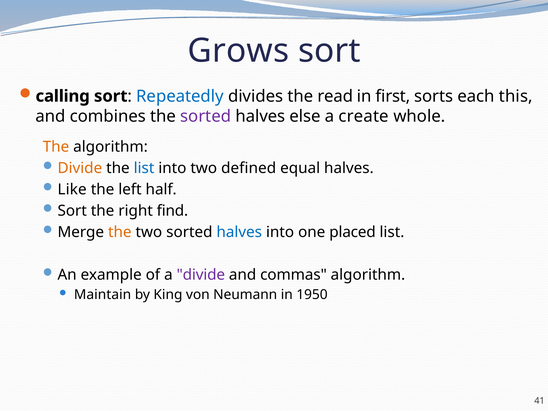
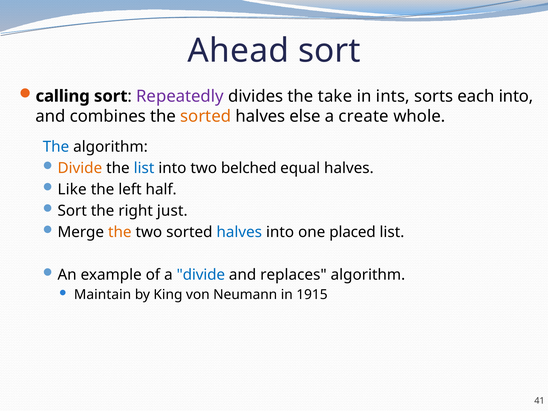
Grows: Grows -> Ahead (238, 51)
Repeatedly colour: blue -> purple (180, 96)
read: read -> take (335, 96)
first: first -> ints (393, 96)
each this: this -> into (516, 96)
sorted colour: purple -> orange (206, 116)
The colour: orange -> blue (56, 147)
defined: defined -> belched (249, 168)
find: find -> just (172, 211)
divide colour: purple -> blue (201, 275)
commas: commas -> replaces (293, 275)
1950: 1950 -> 1915 (312, 295)
